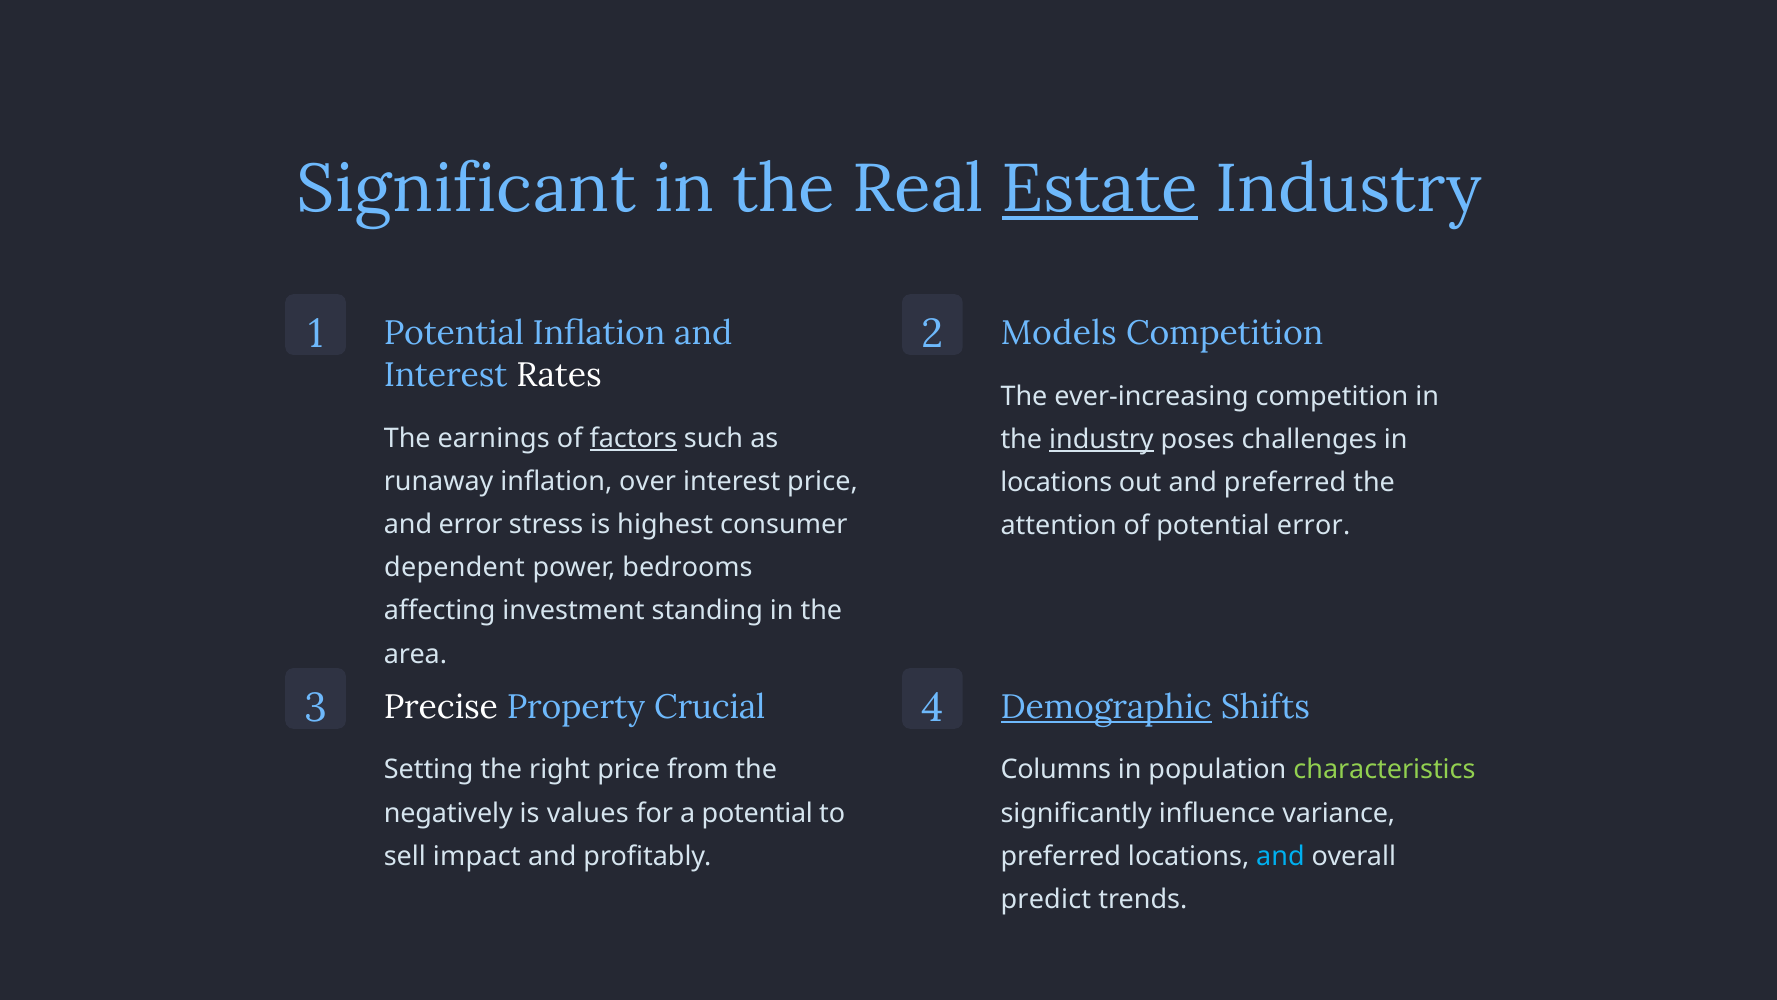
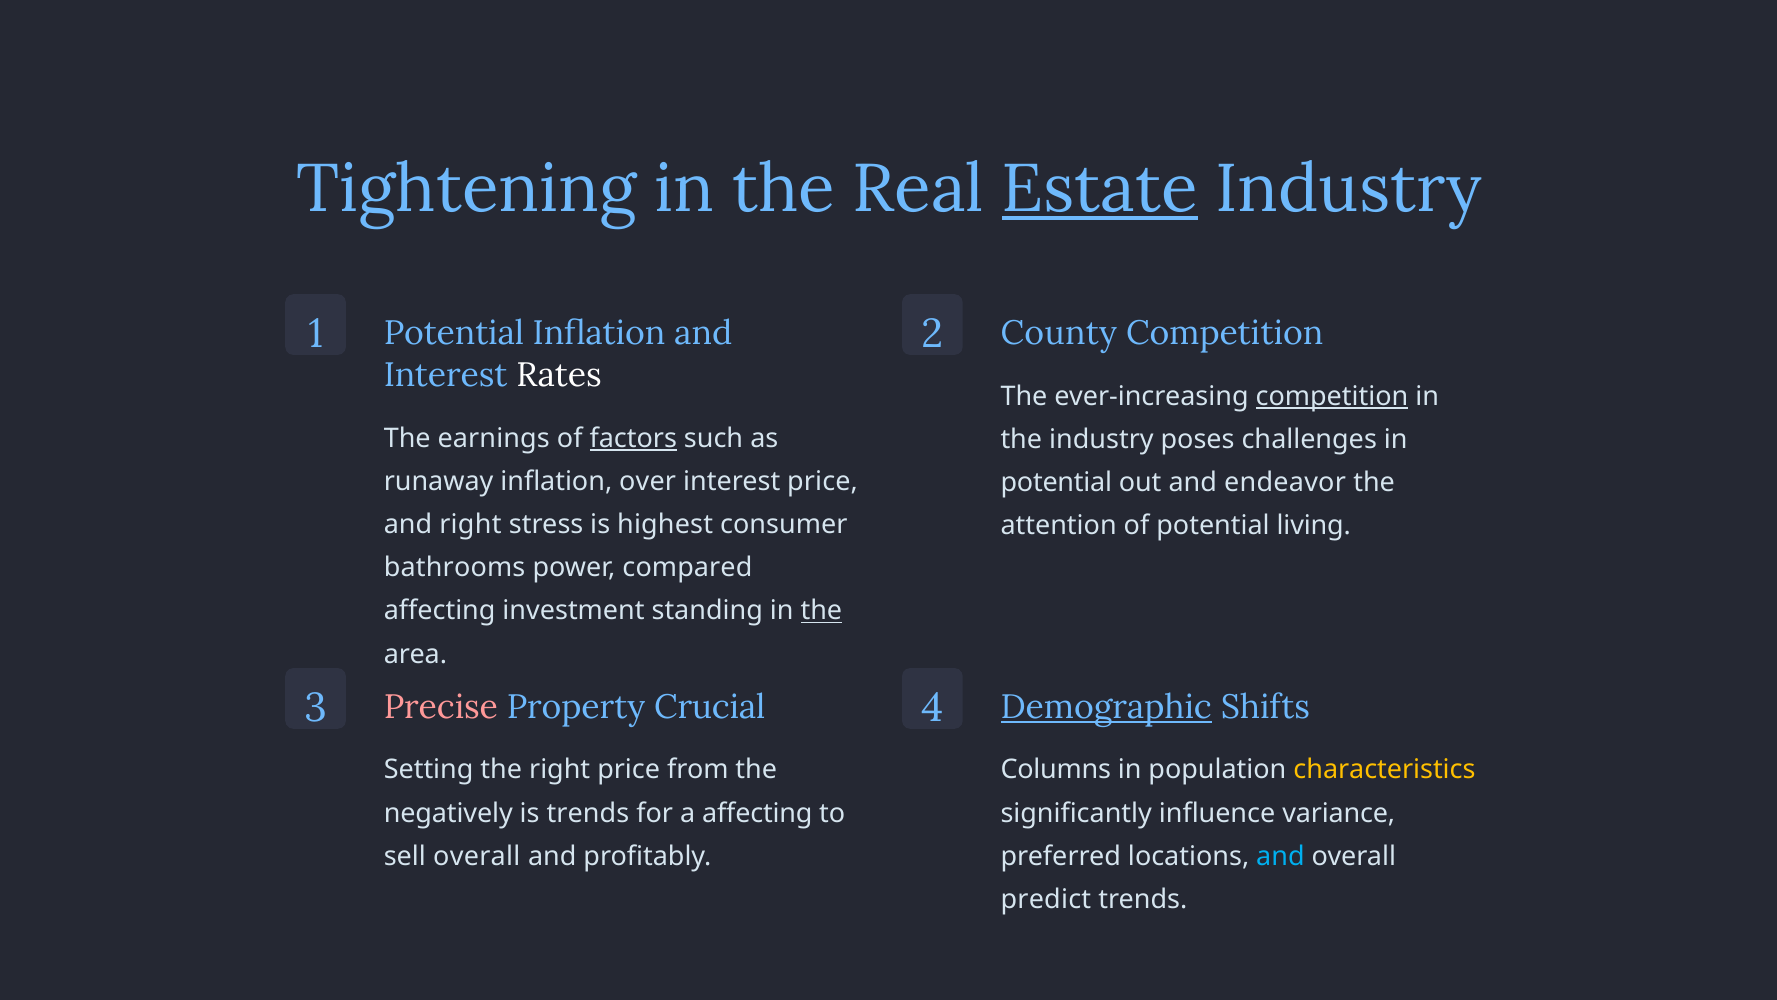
Significant: Significant -> Tightening (467, 189)
Models: Models -> County (1059, 333)
competition underline: none -> present (1332, 396)
industry underline: present -> none (1101, 439)
locations: locations -> potential (1056, 482)
and preferred: preferred -> endeavor (1285, 482)
and error: error -> right (470, 524)
potential error: error -> living (1314, 526)
dependent: dependent -> bathrooms (455, 568)
bedrooms: bedrooms -> compared (687, 568)
the underline: none -> present (821, 611)
Precise colour: white -> pink (441, 707)
characteristics colour: light green -> yellow (1384, 770)
is values: values -> trends (588, 813)
a potential: potential -> affecting (757, 813)
sell impact: impact -> overall (477, 856)
